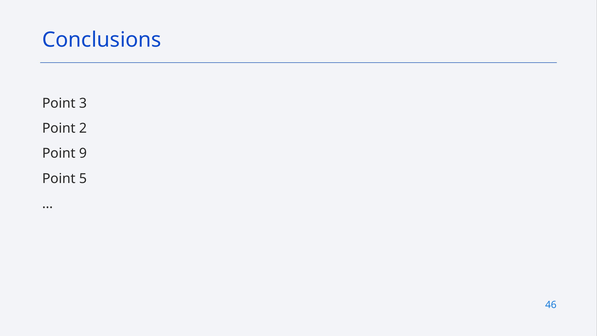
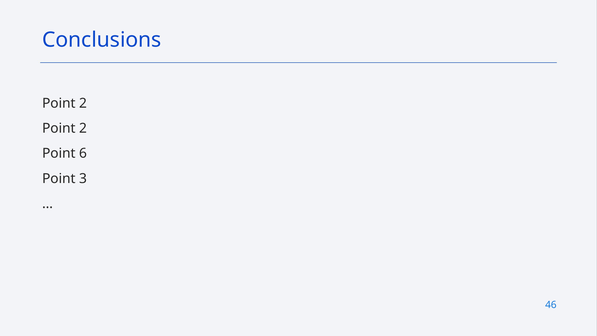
3: 3 -> 2 (83, 103)
9: 9 -> 6 (83, 153)
5: 5 -> 3 (83, 178)
